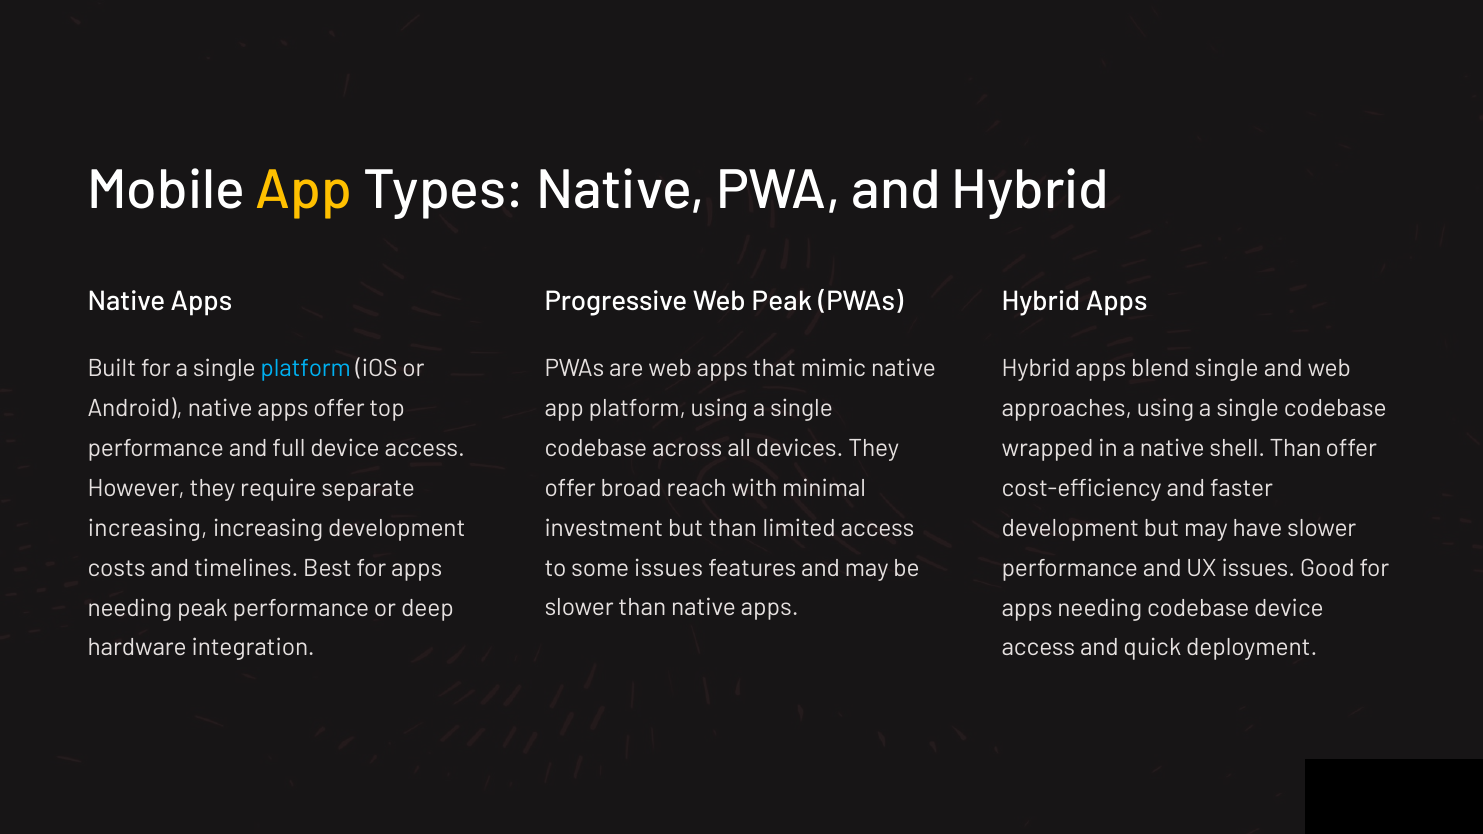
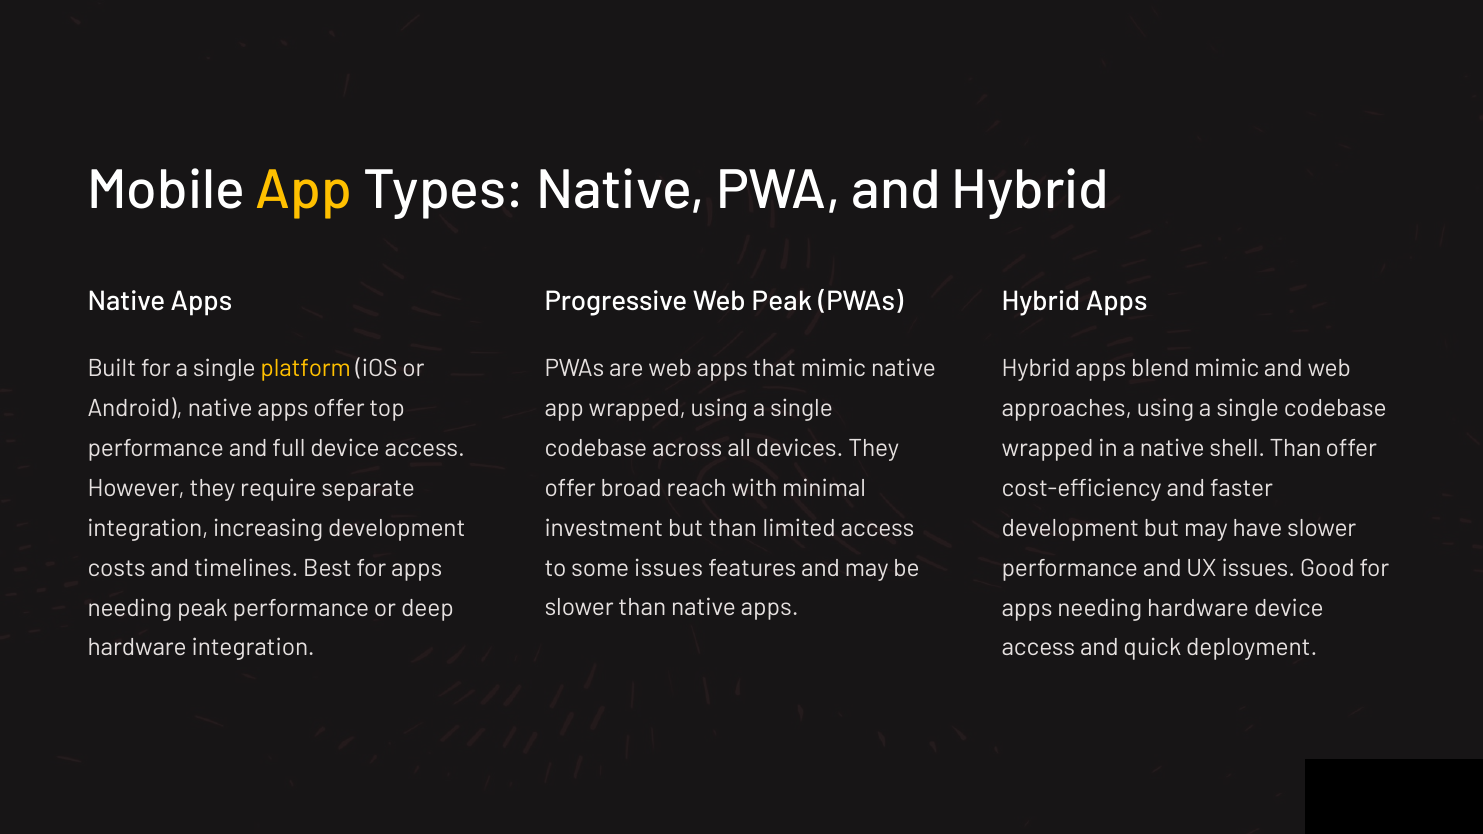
platform colour: light blue -> yellow (306, 369)
blend single: single -> mimic (1227, 369)
app platform: platform -> wrapped (637, 408)
increasing: increasing -> integration (148, 528)
needing codebase: codebase -> hardware (1198, 608)
